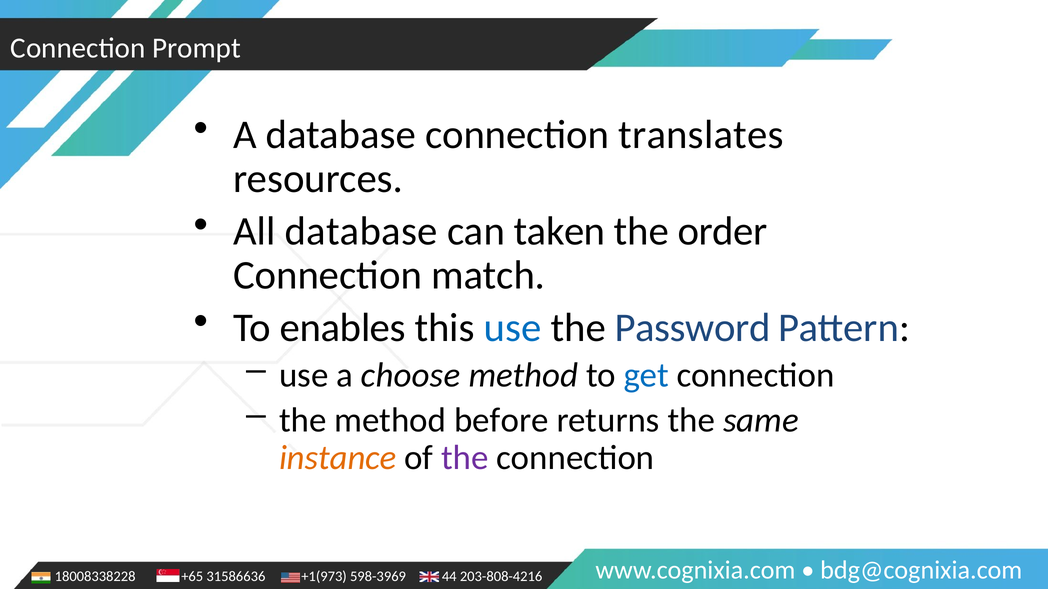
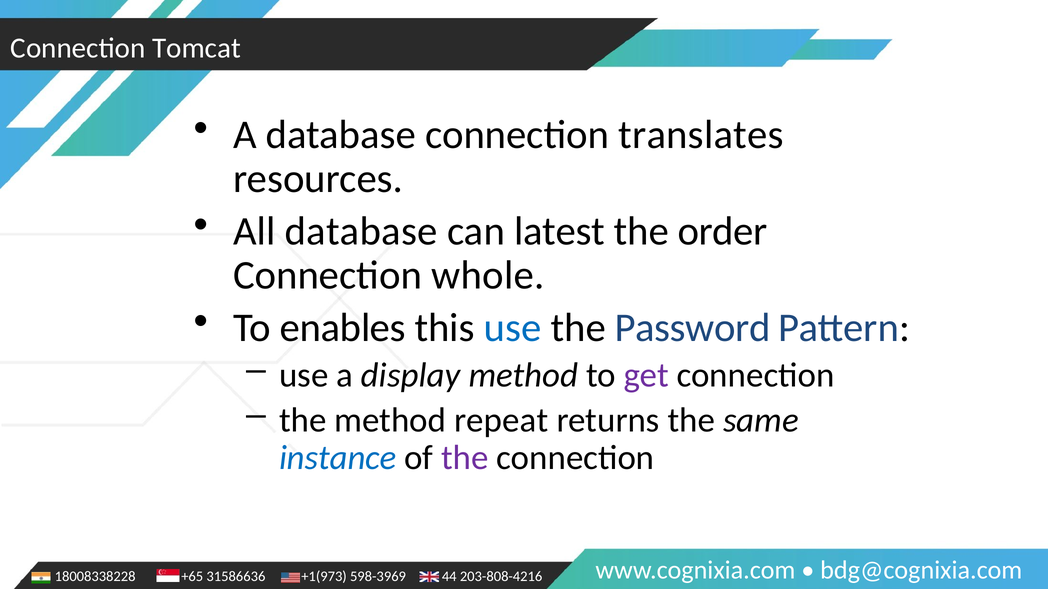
Prompt: Prompt -> Tomcat (196, 48)
taken: taken -> latest (559, 232)
match: match -> whole (488, 276)
choose: choose -> display (411, 375)
get colour: blue -> purple (646, 375)
before: before -> repeat (501, 421)
instance colour: orange -> blue (338, 458)
